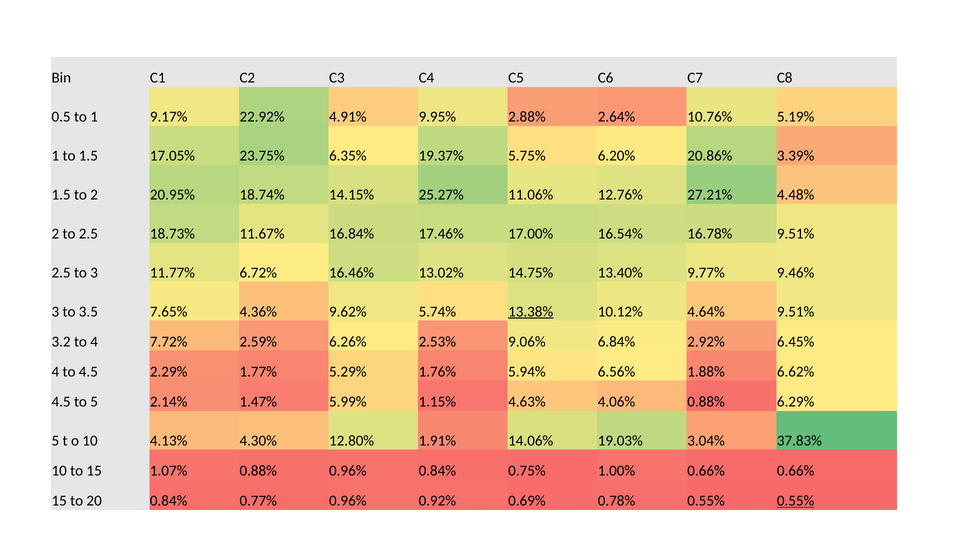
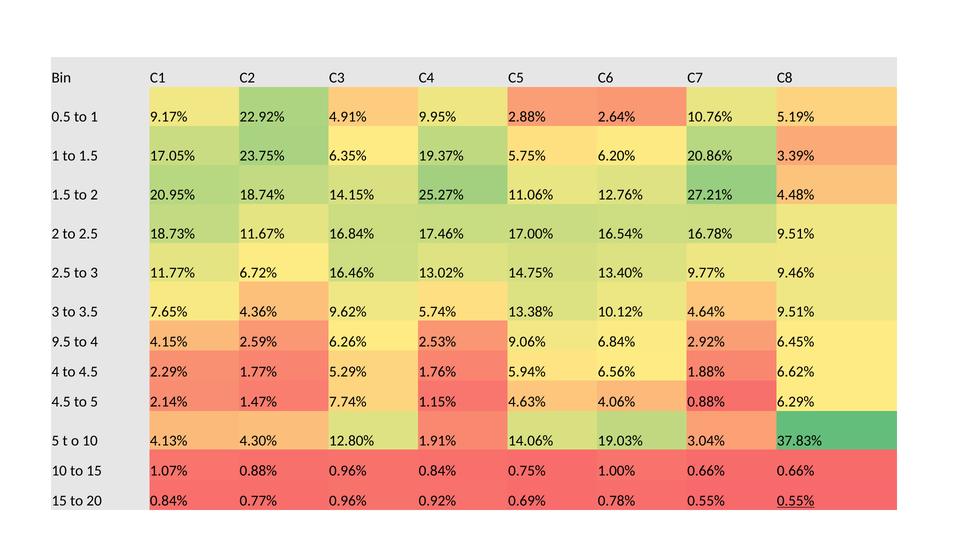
13.38% underline: present -> none (531, 311)
3.2: 3.2 -> 9.5 (61, 341)
7.72%: 7.72% -> 4.15% (169, 341)
5.99%: 5.99% -> 7.74% (348, 401)
